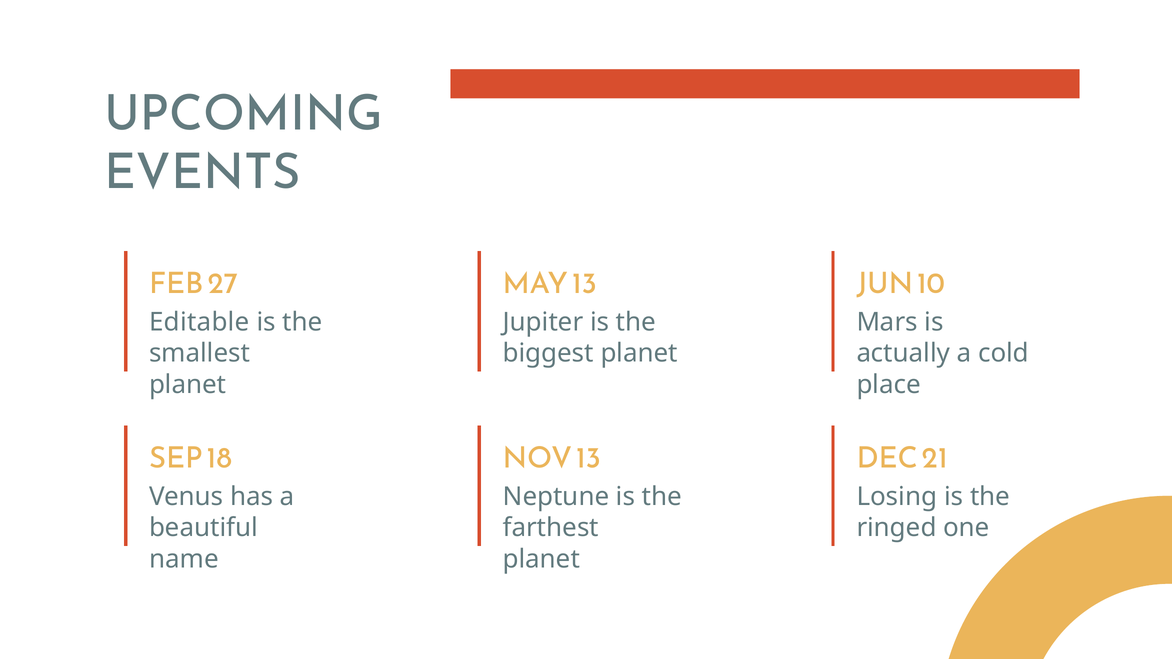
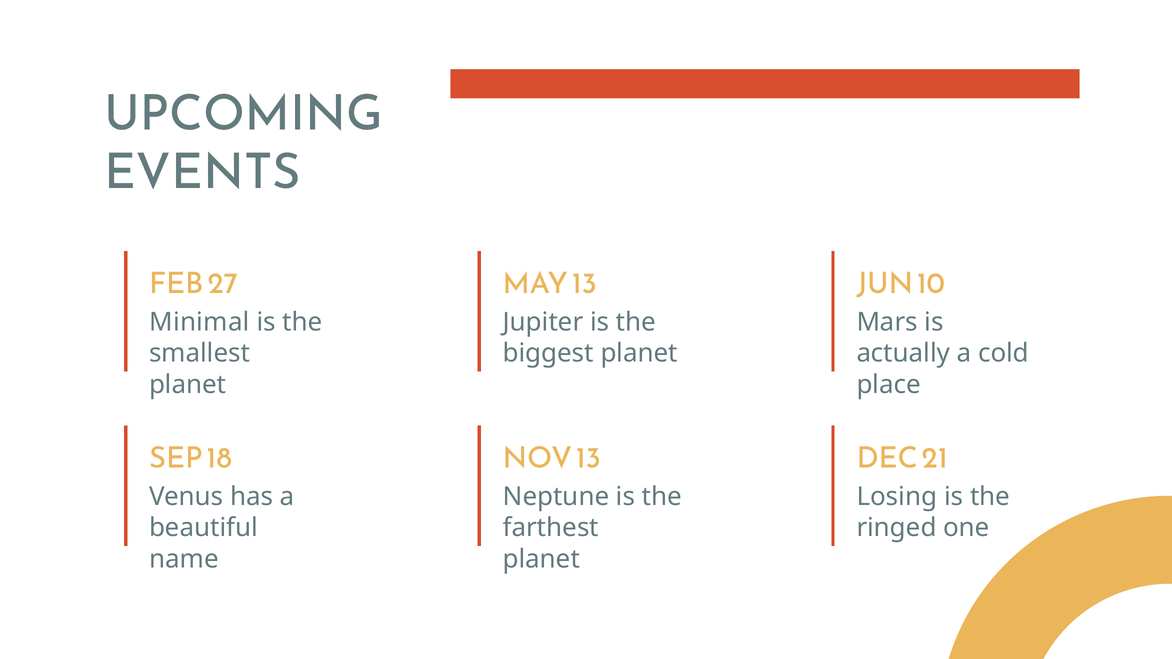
Editable: Editable -> Minimal (199, 322)
